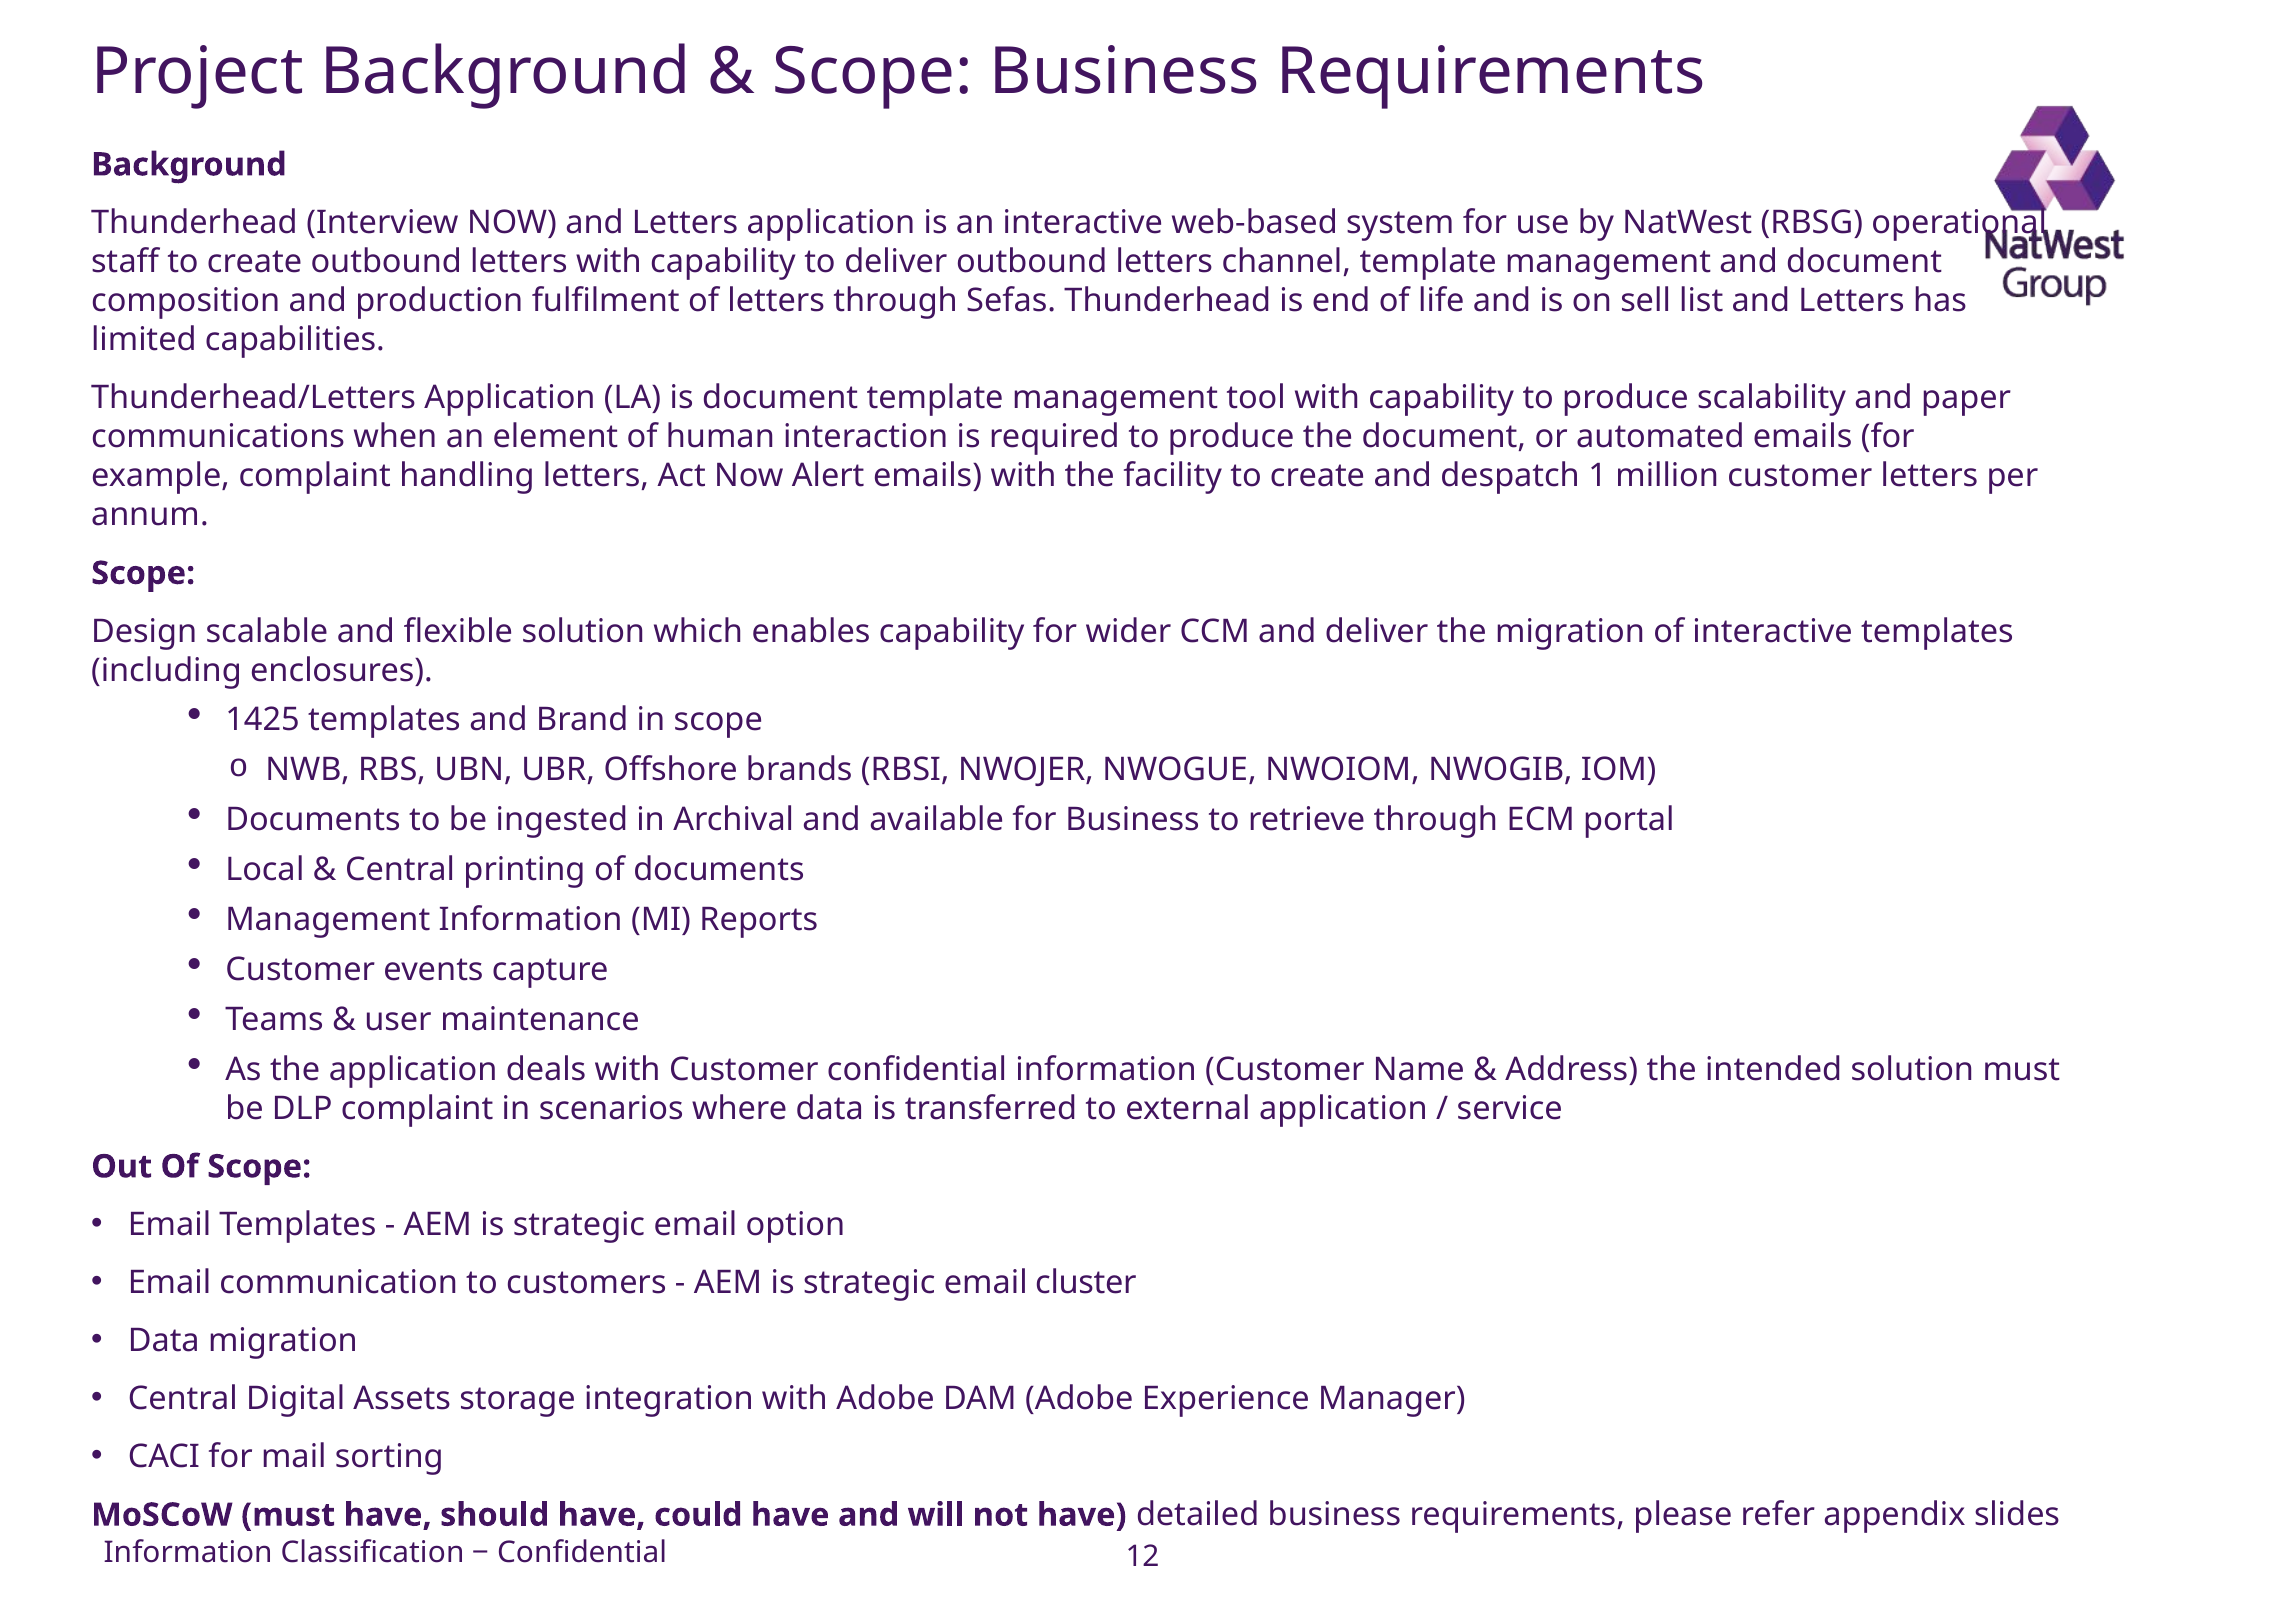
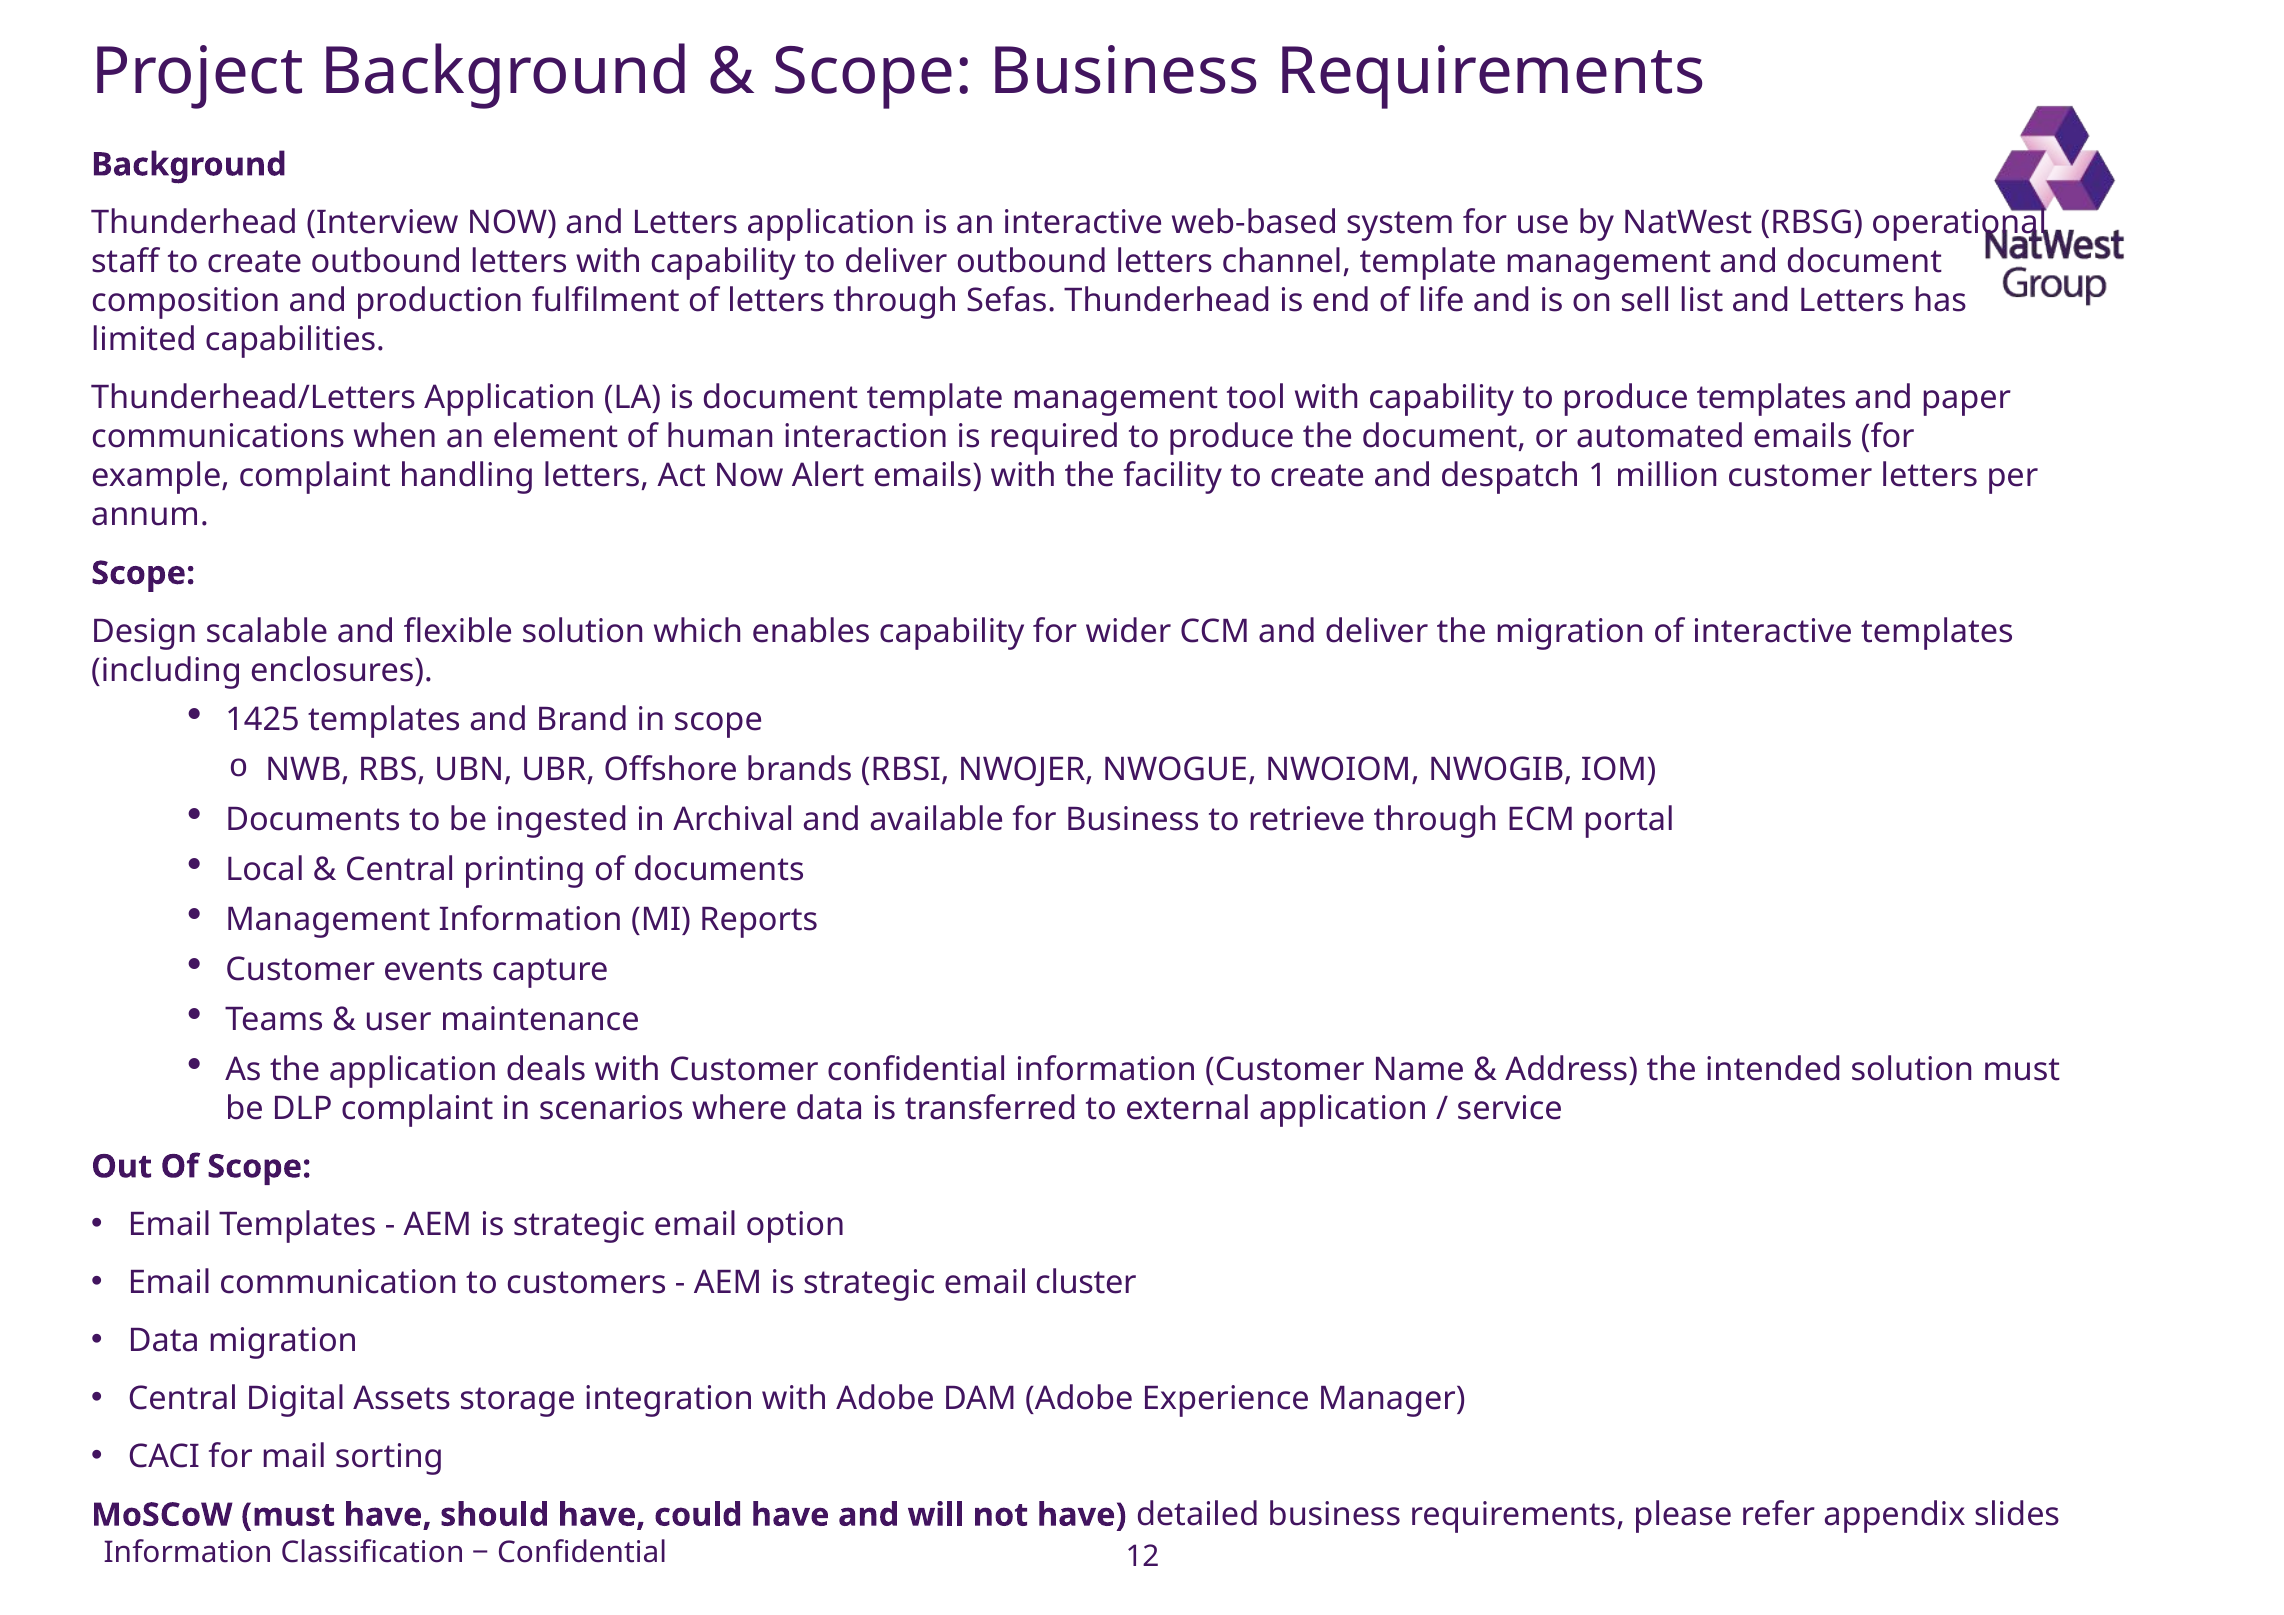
produce scalability: scalability -> templates (1772, 398)
